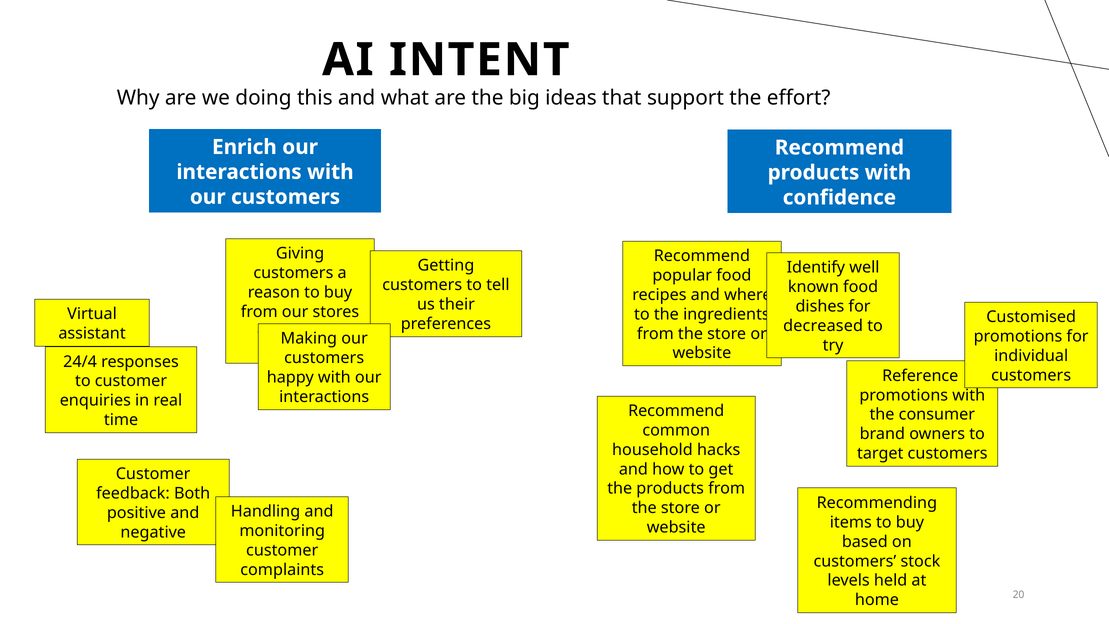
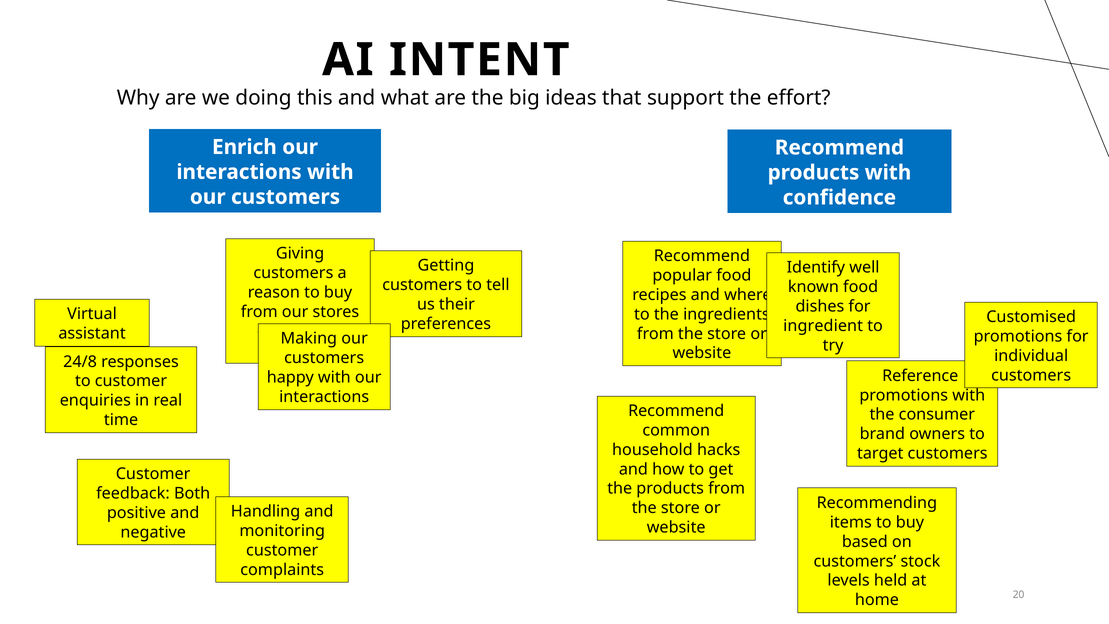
decreased: decreased -> ingredient (823, 326)
24/4: 24/4 -> 24/8 (80, 362)
